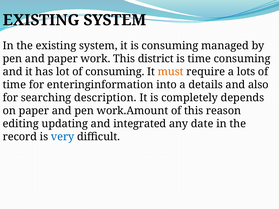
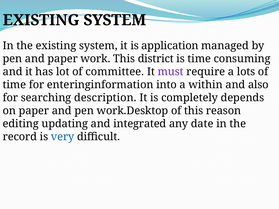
is consuming: consuming -> application (170, 46)
of consuming: consuming -> committee (115, 72)
must colour: orange -> purple (171, 72)
details: details -> within (206, 85)
work.Amount: work.Amount -> work.Desktop (132, 111)
